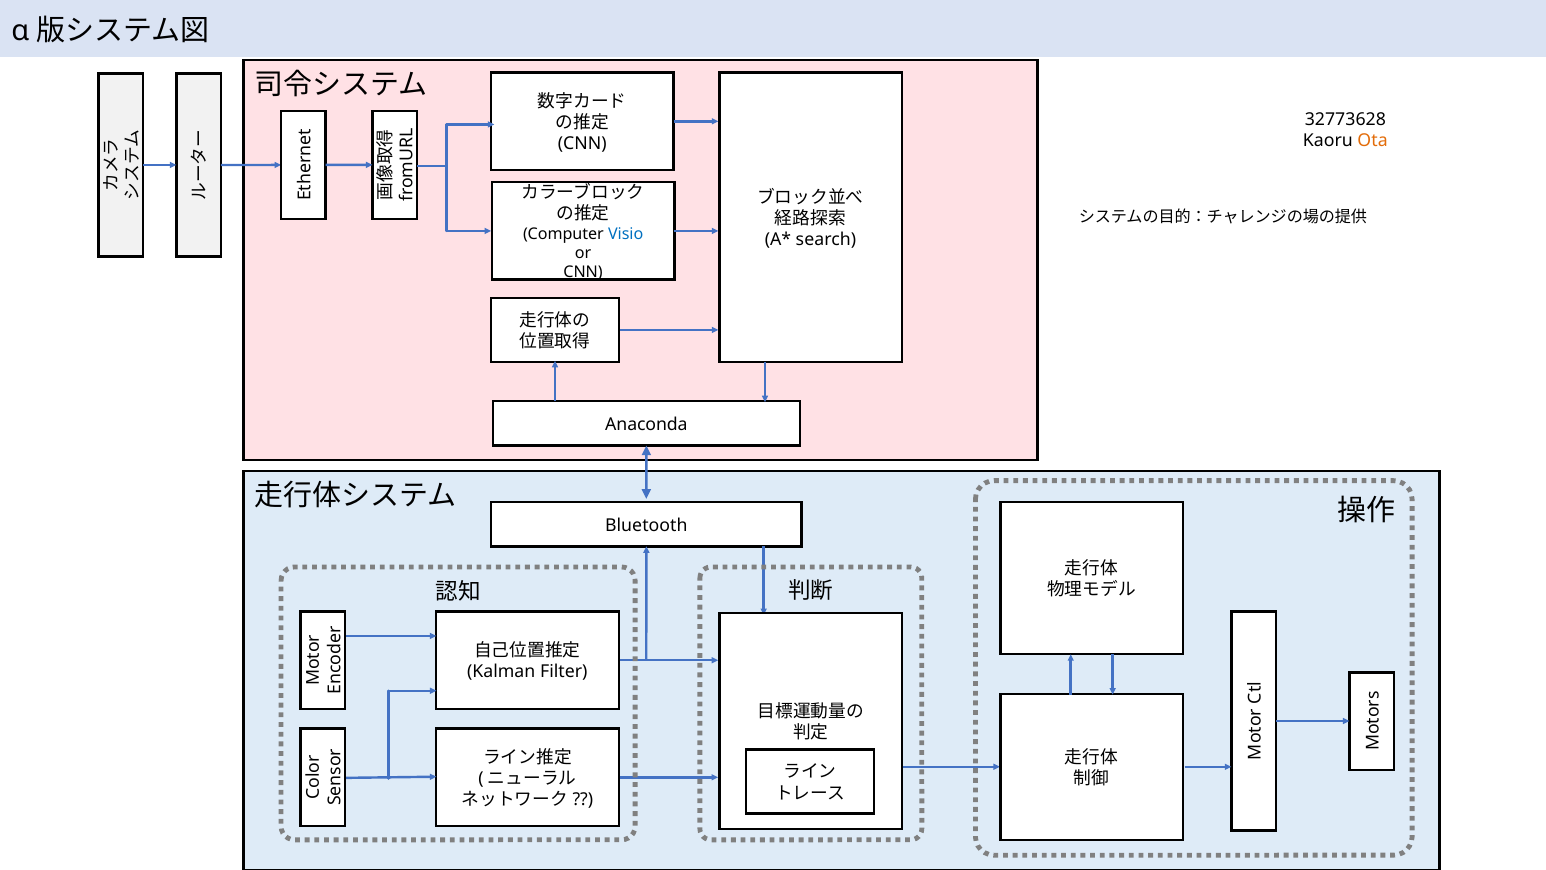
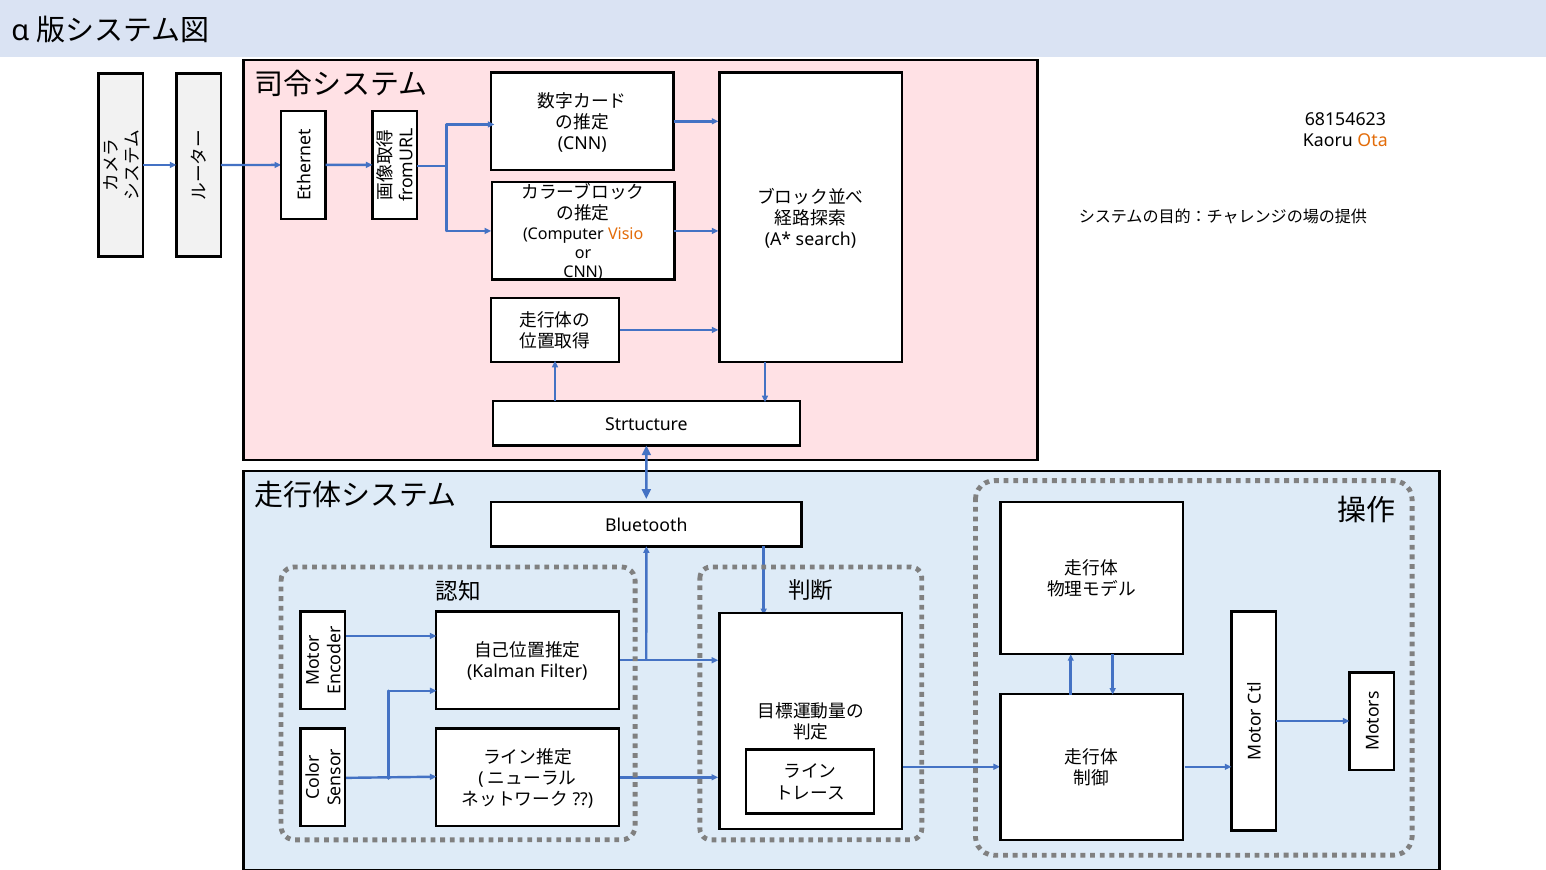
32773628: 32773628 -> 68154623 (1345, 119)
Visio colour: blue -> orange (626, 234)
Anaconda: Anaconda -> Strtucture (646, 424)
